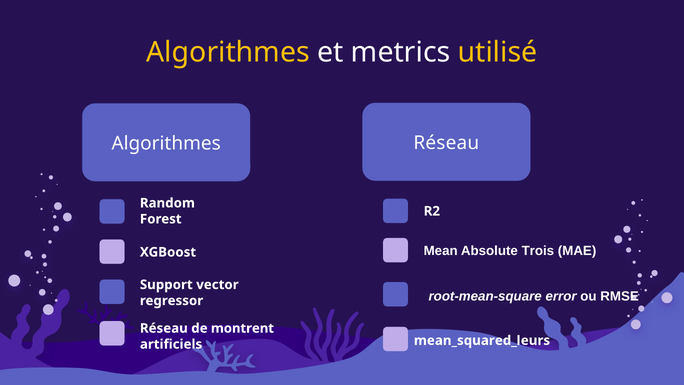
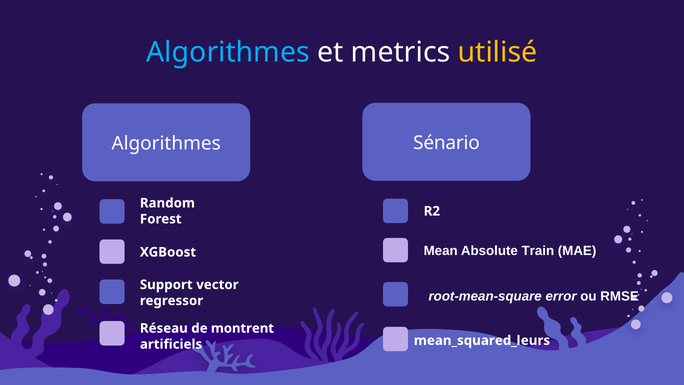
Algorithmes colour: yellow -> light blue (228, 52)
Réseau: Réseau -> Sénario (446, 143)
Trois: Trois -> Train (538, 251)
